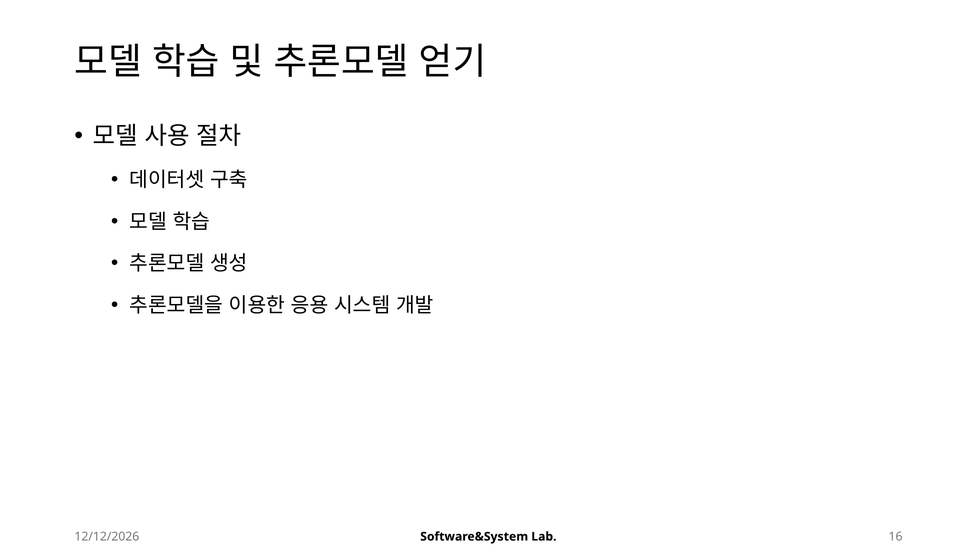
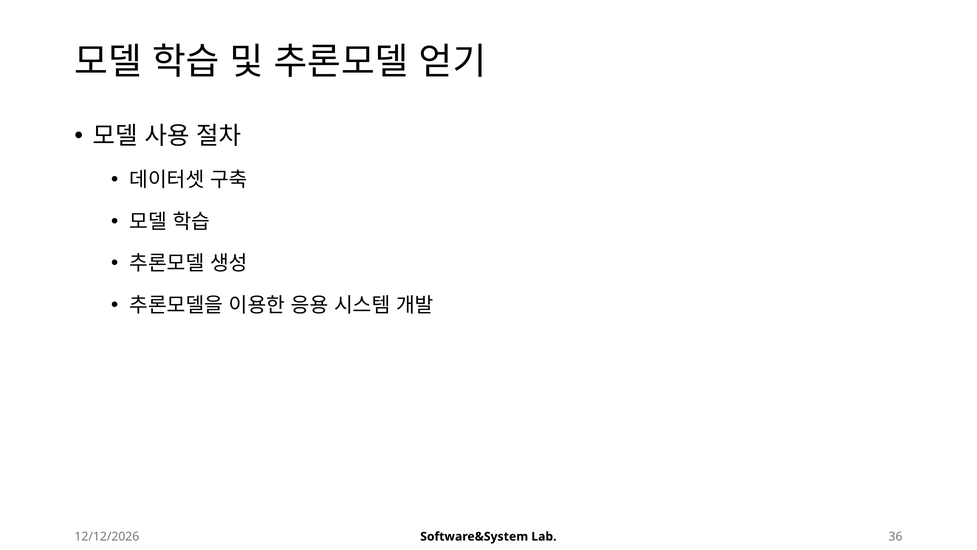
16: 16 -> 36 (896, 536)
